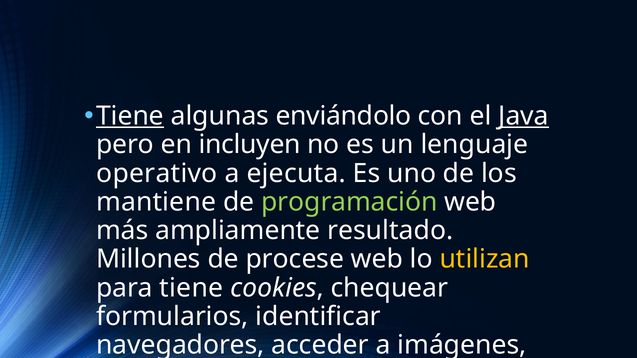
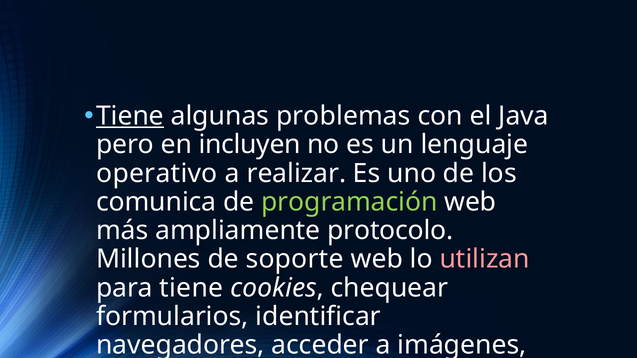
enviándolo: enviándolo -> problemas (343, 116)
Java underline: present -> none (524, 116)
ejecuta: ejecuta -> realizar (296, 173)
mantiene: mantiene -> comunica (156, 202)
resultado: resultado -> protocolo (390, 231)
procese: procese -> soporte (295, 259)
utilizan colour: yellow -> pink (485, 259)
